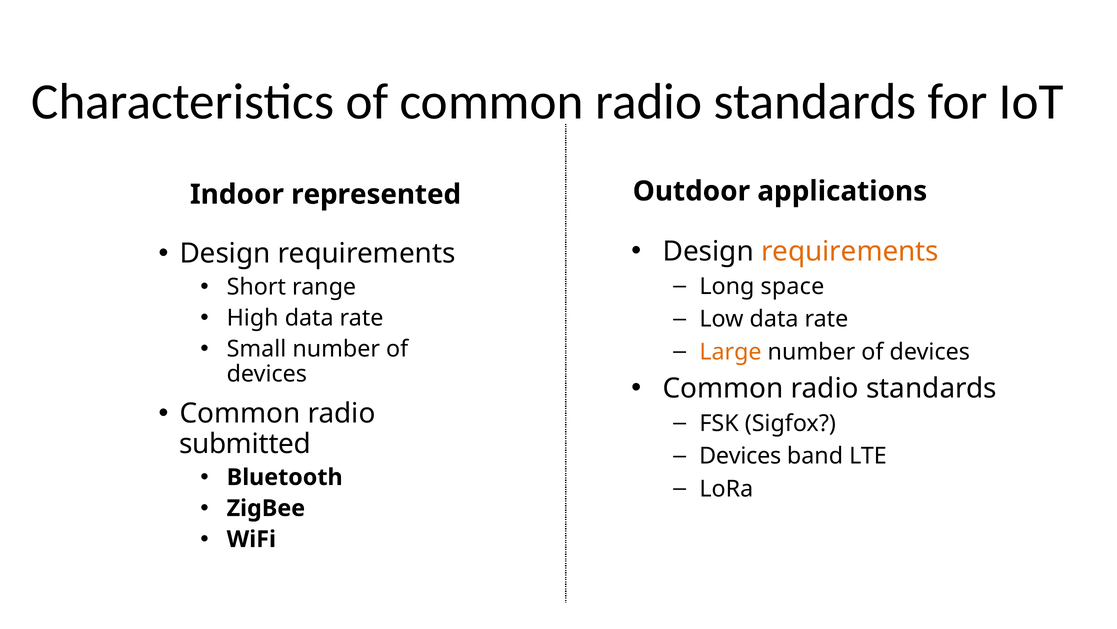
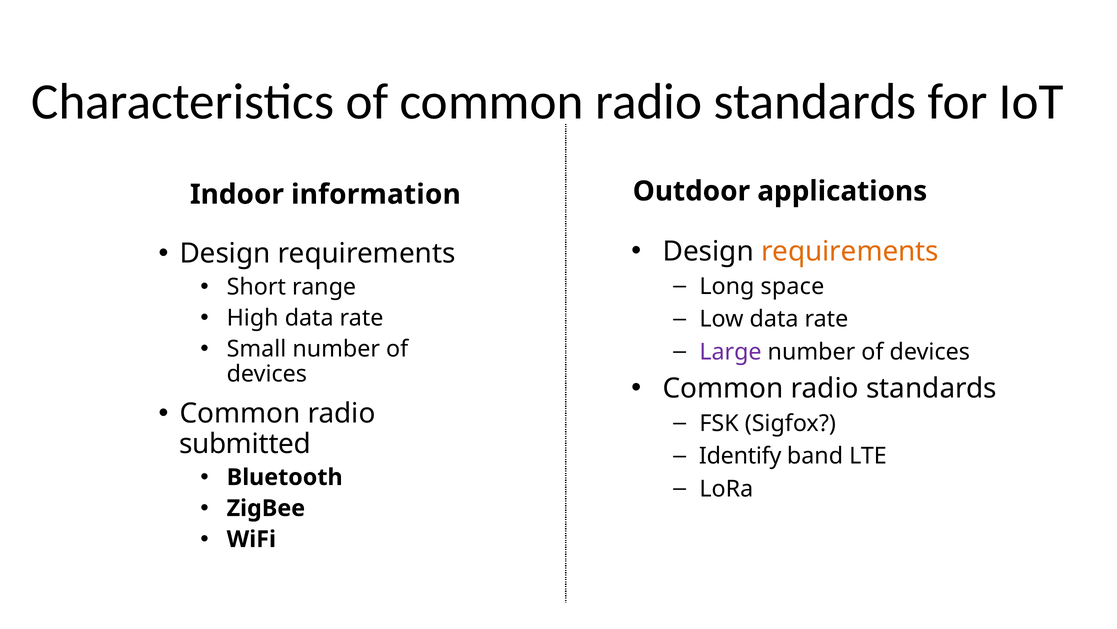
represented: represented -> information (376, 194)
Large colour: orange -> purple (730, 351)
Devices: Devices -> Identify (740, 456)
